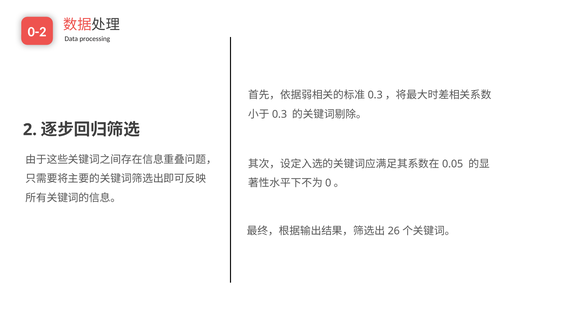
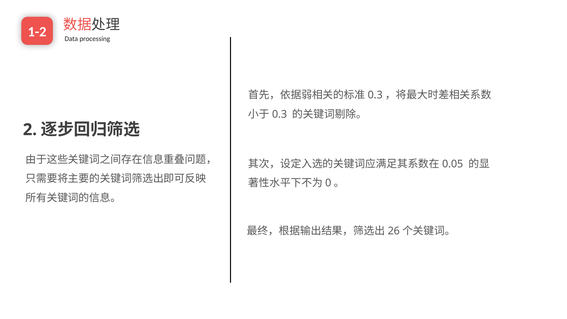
0-2: 0-2 -> 1-2 (37, 32)
